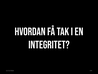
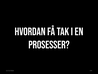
INTEGRITET: INTEGRITET -> PROSESSER (49, 44)
